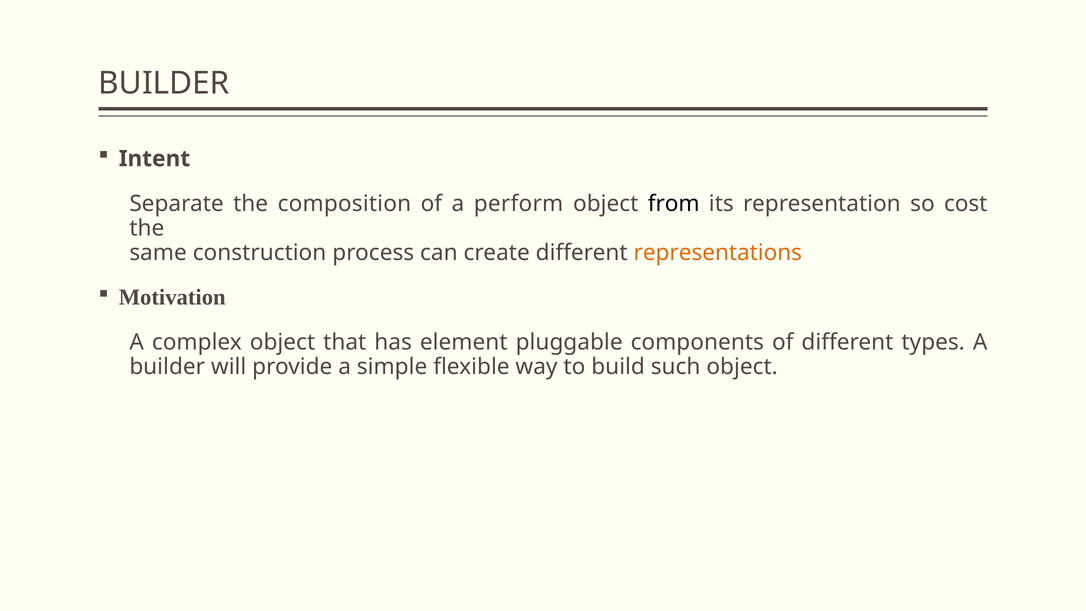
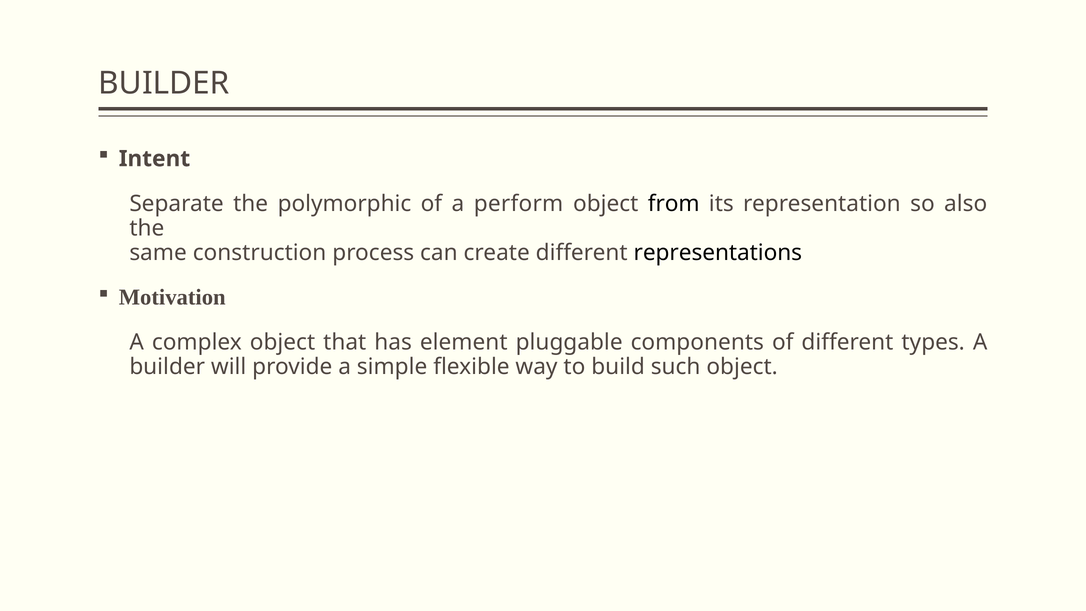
composition: composition -> polymorphic (344, 204)
cost: cost -> also (966, 204)
representations colour: orange -> black (718, 252)
